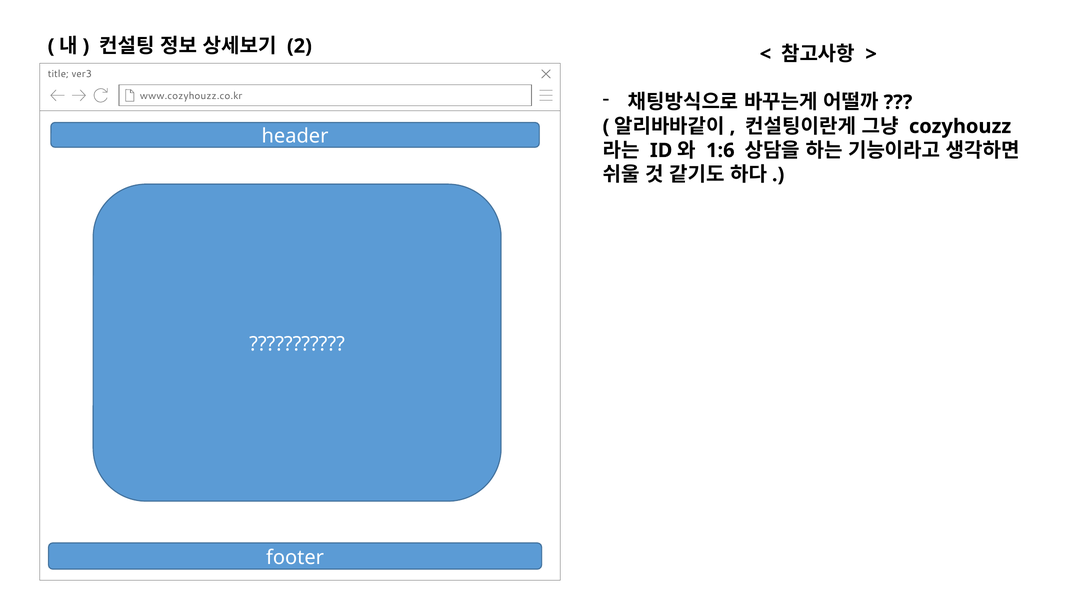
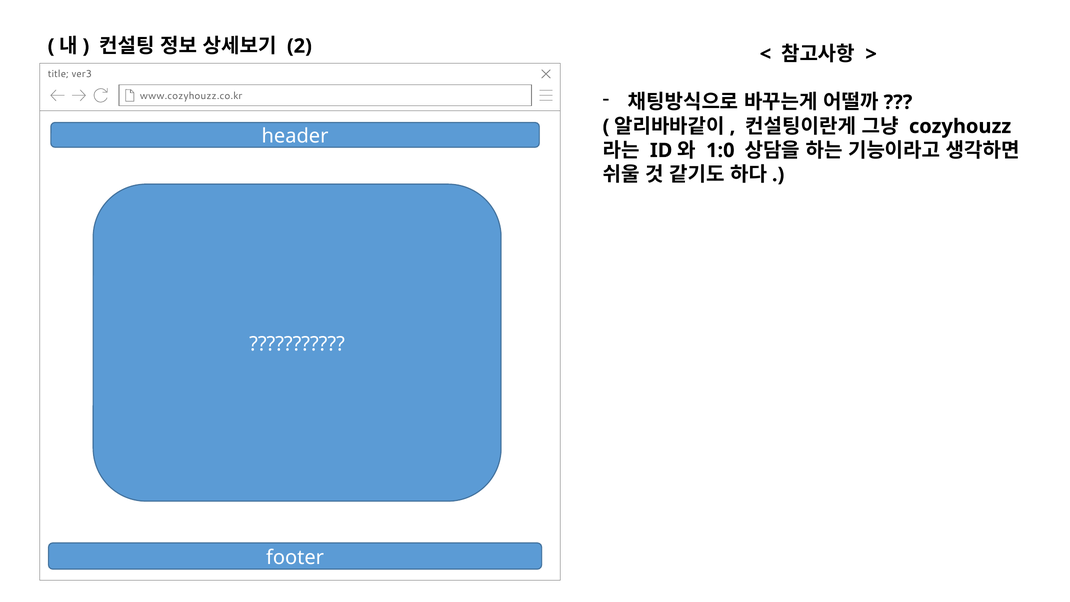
1:6: 1:6 -> 1:0 (720, 150)
